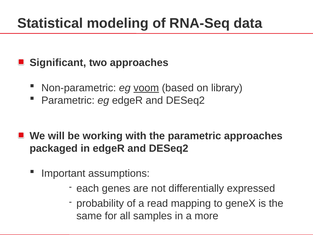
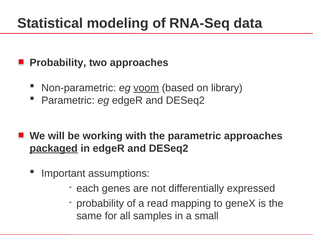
Significant: Significant -> Probability (58, 63)
packaged underline: none -> present (54, 148)
more: more -> small (207, 216)
